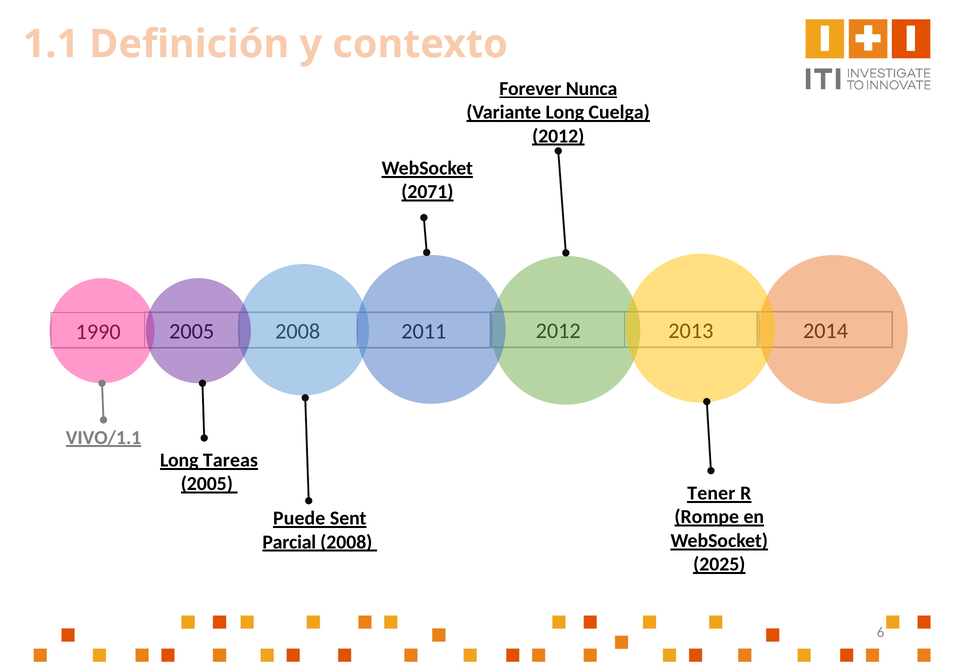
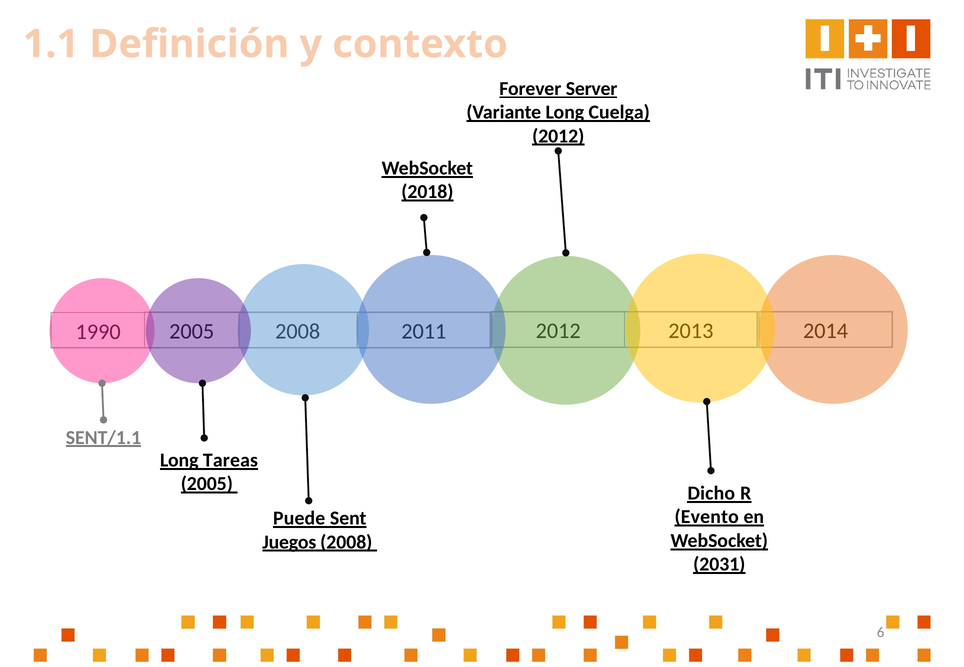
Nunca: Nunca -> Server (592, 89)
2071: 2071 -> 2018 (427, 192)
VIVO/1.1: VIVO/1.1 -> SENT/1.1 (104, 438)
Tener: Tener -> Dicho (711, 494)
Rompe: Rompe -> Evento (707, 517)
Parcial: Parcial -> Juegos (289, 542)
2025: 2025 -> 2031 (719, 565)
